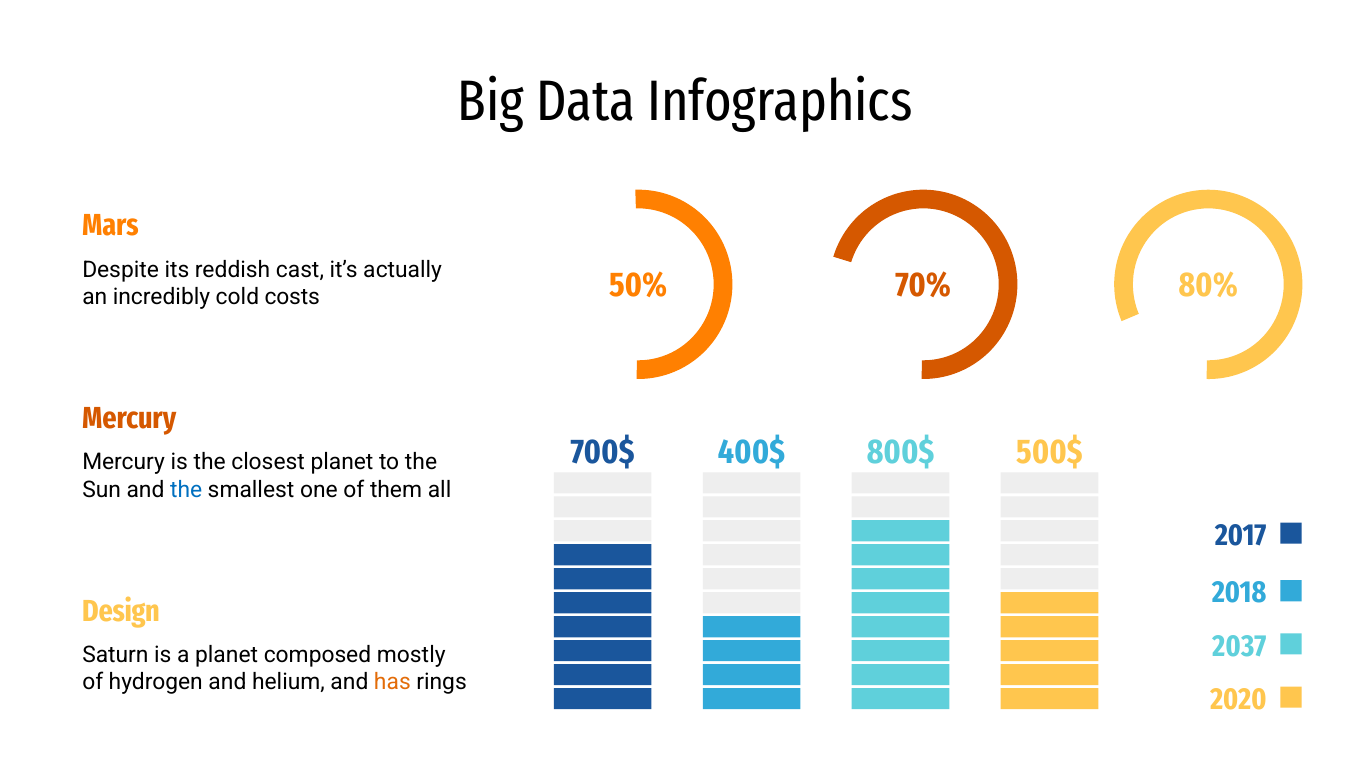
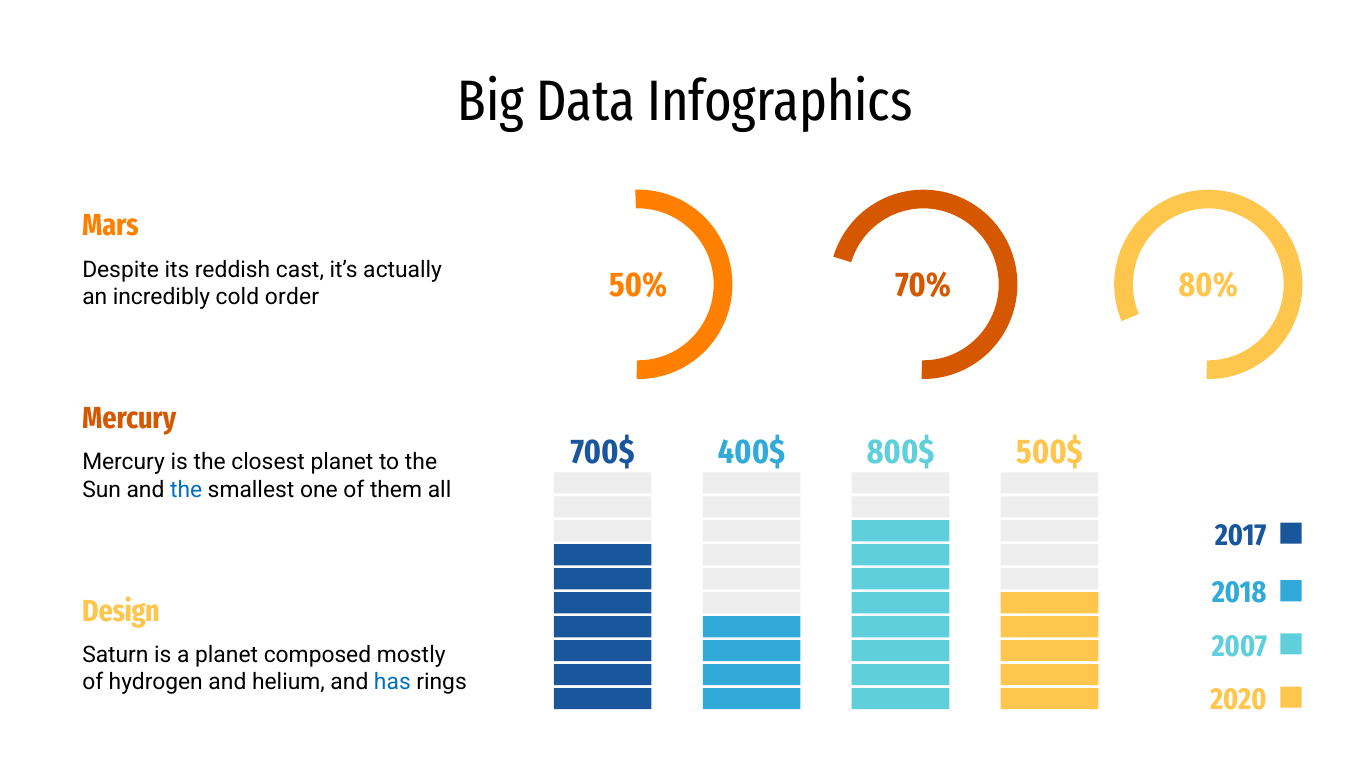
costs: costs -> order (292, 297)
2037: 2037 -> 2007 (1240, 646)
has colour: orange -> blue (392, 682)
